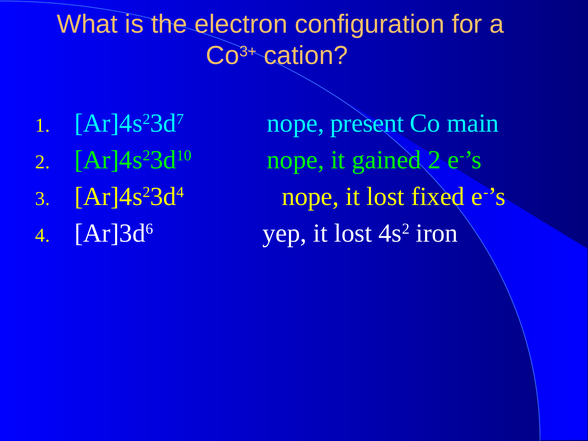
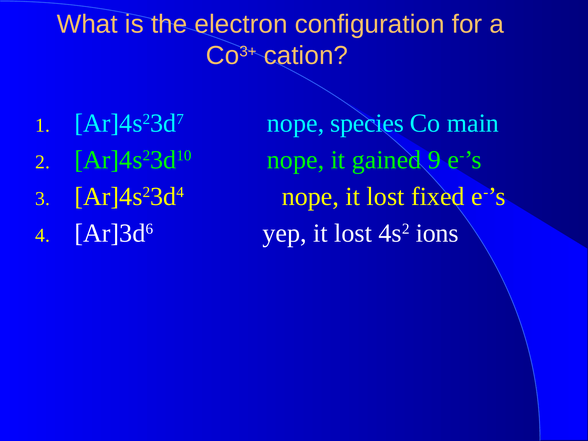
present: present -> species (367, 123)
gained 2: 2 -> 9 (434, 160)
iron: iron -> ions (437, 233)
